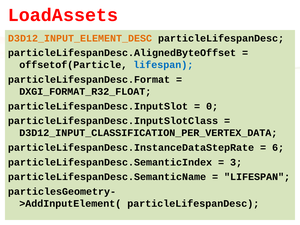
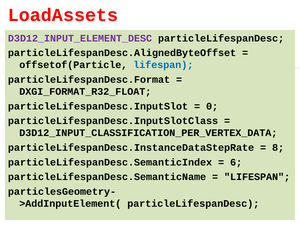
D3D12_INPUT_ELEMENT_DESC colour: orange -> purple (80, 38)
6: 6 -> 8 (278, 148)
3: 3 -> 6 (236, 162)
